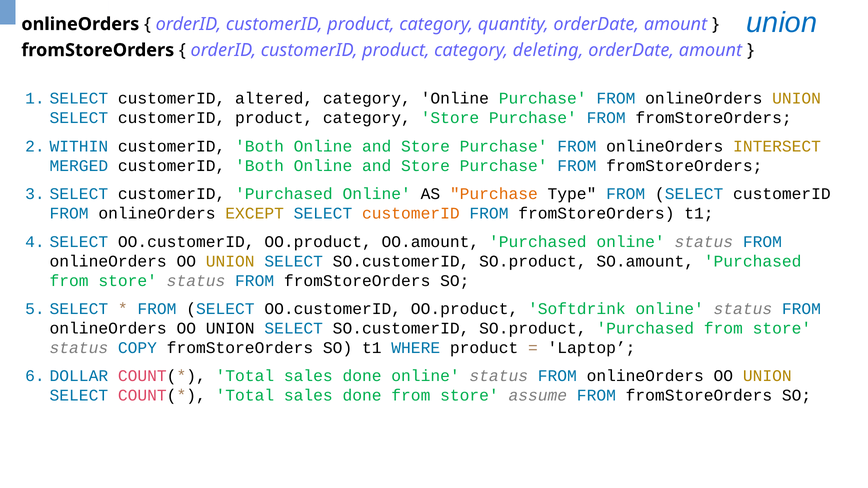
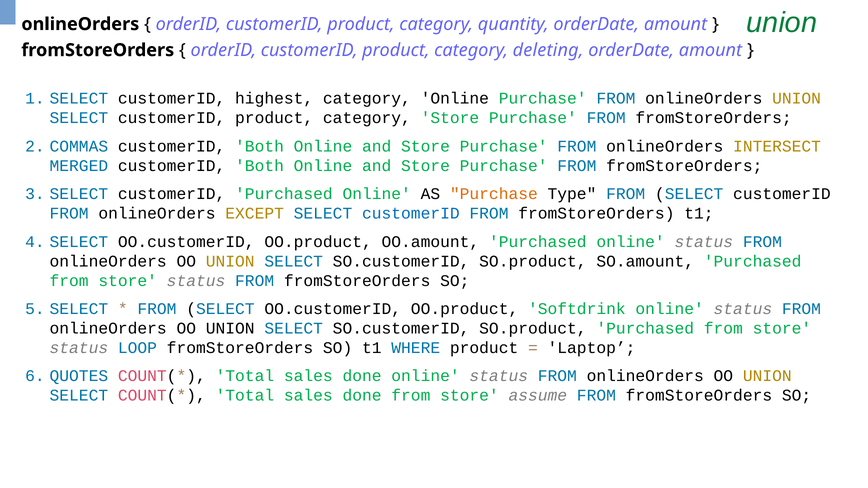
union colour: blue -> green (782, 23)
altered: altered -> highest (274, 99)
WITHIN: WITHIN -> COMMAS (79, 146)
customerID colour: orange -> blue (411, 214)
COPY: COPY -> LOOP (137, 348)
DOLLAR: DOLLAR -> QUOTES (79, 376)
